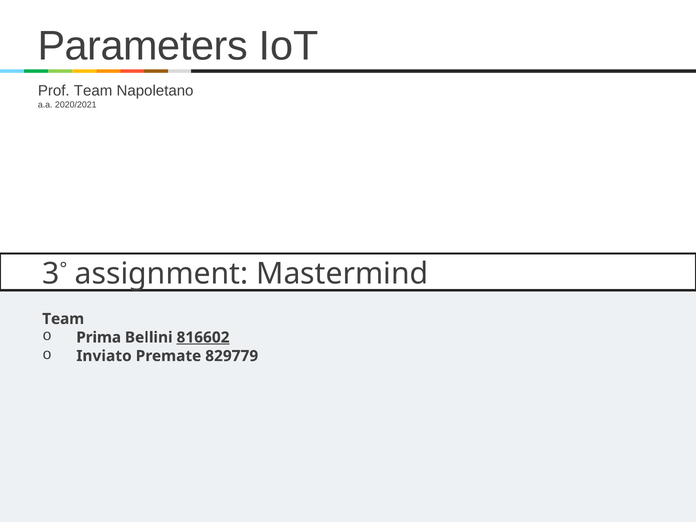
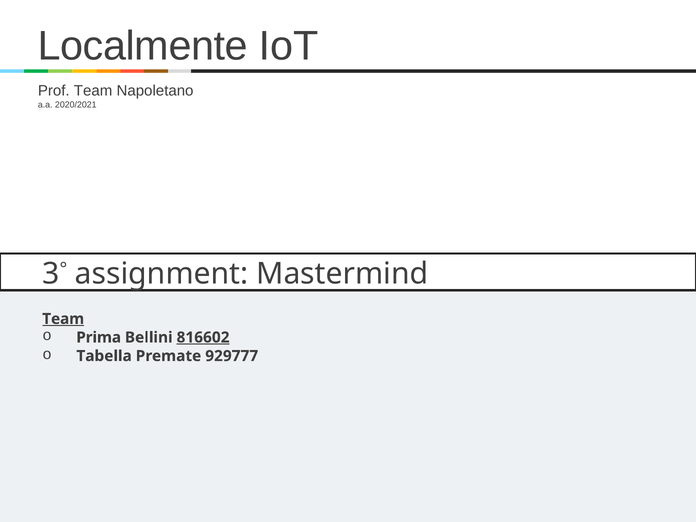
Parameters: Parameters -> Localmente (143, 46)
Team underline: none -> present (63, 319)
Inviato: Inviato -> Tabella (104, 356)
829779: 829779 -> 929777 (232, 356)
